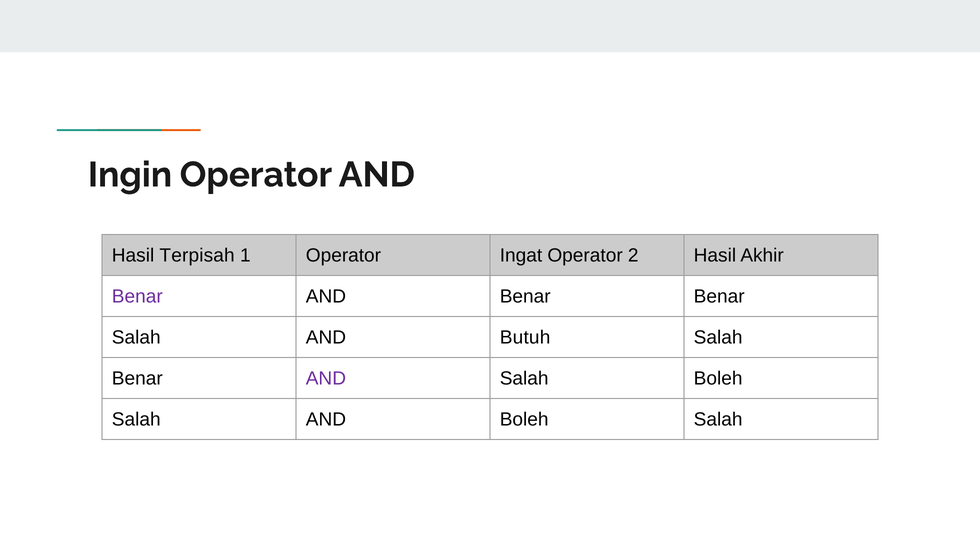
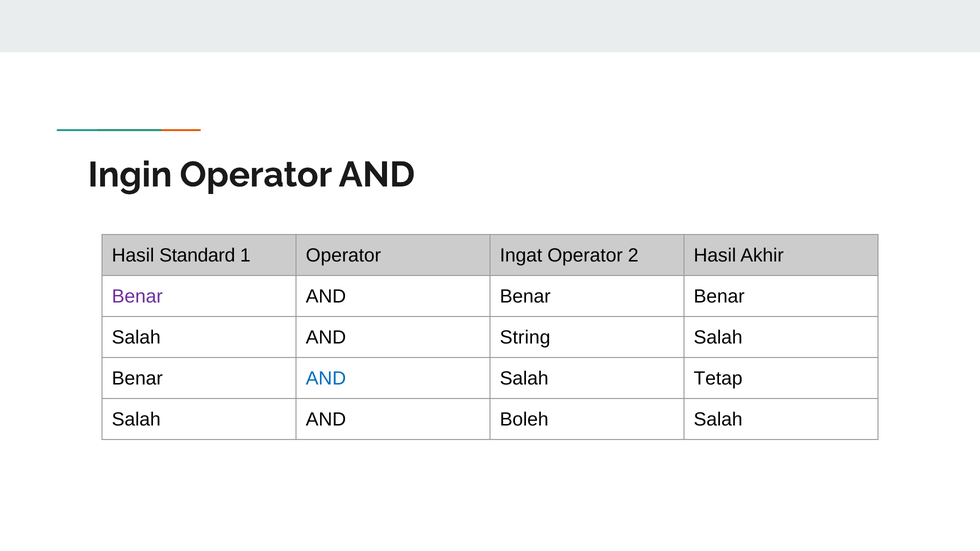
Terpisah: Terpisah -> Standard (197, 256)
Butuh: Butuh -> String (525, 338)
AND colour: purple -> blue (326, 378)
Salah Boleh: Boleh -> Tetap (718, 378)
